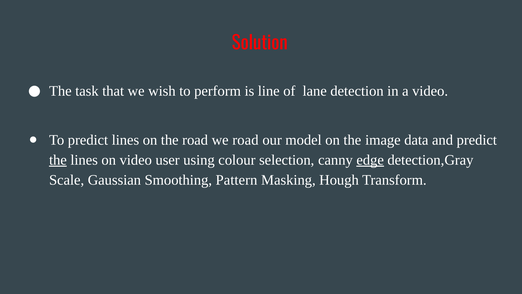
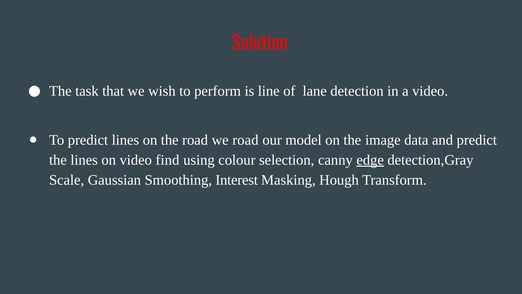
the underline: present -> none (58, 160)
user: user -> find (167, 160)
Pattern: Pattern -> Interest (237, 180)
